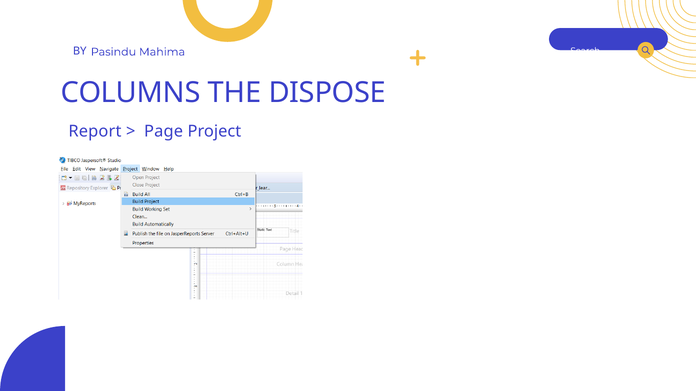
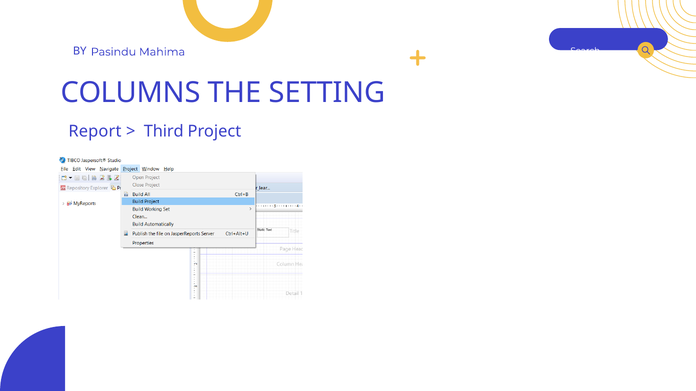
DISPOSE: DISPOSE -> SETTING (327, 93)
Page: Page -> Third (164, 131)
